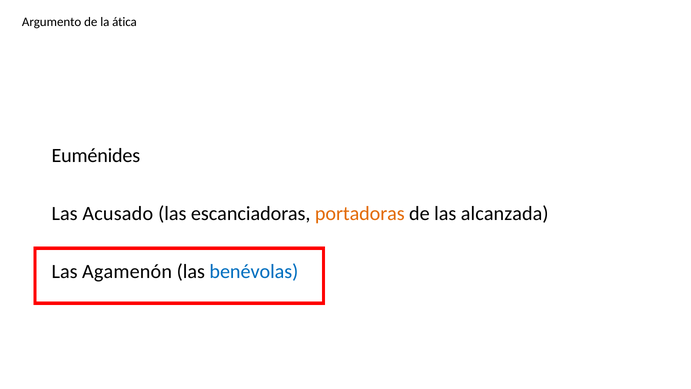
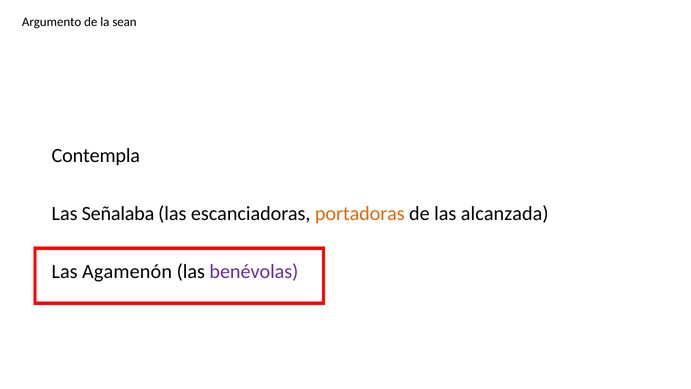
ática: ática -> sean (124, 22)
Euménides: Euménides -> Contempla (96, 155)
Acusado: Acusado -> Señalaba (118, 213)
benévolas colour: blue -> purple (254, 271)
